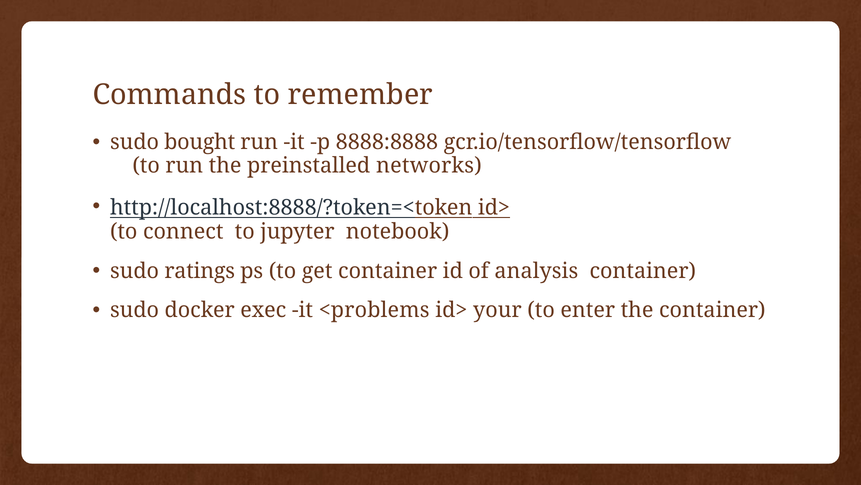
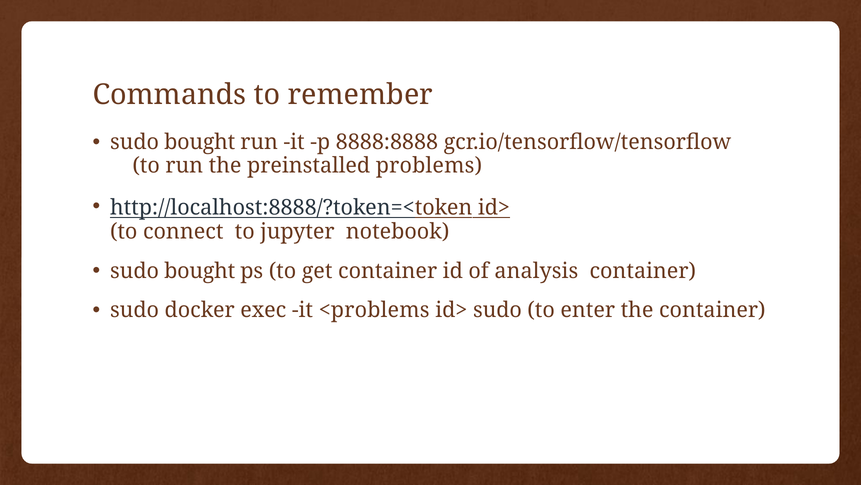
networks: networks -> problems (429, 165)
ratings: ratings -> bought (200, 271)
id> your: your -> sudo (497, 310)
